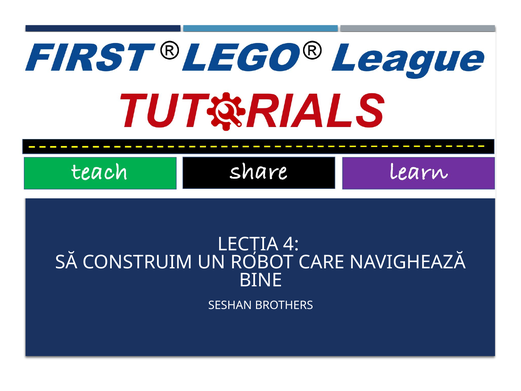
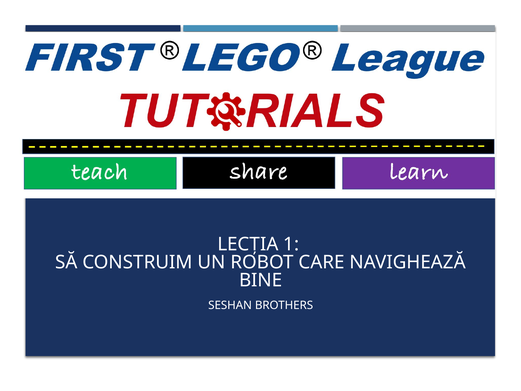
4: 4 -> 1 (291, 244)
